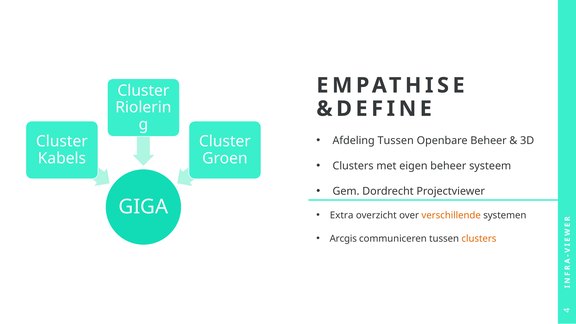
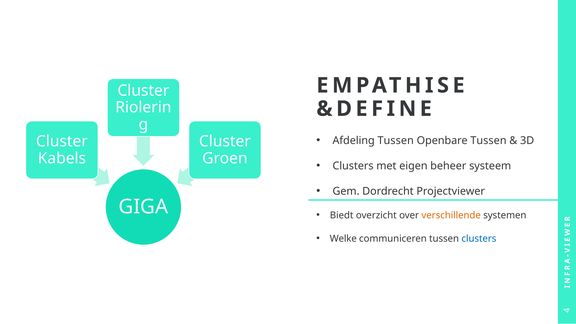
Openbare Beheer: Beheer -> Tussen (488, 140)
Extra: Extra -> Biedt (342, 215)
Arcgis: Arcgis -> Welke (343, 239)
clusters colour: orange -> blue (479, 239)
